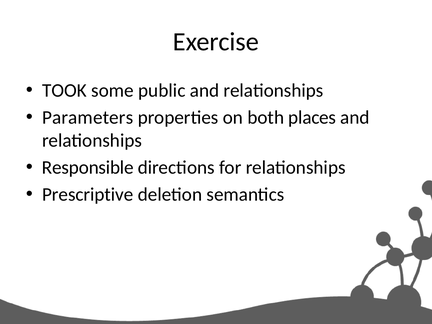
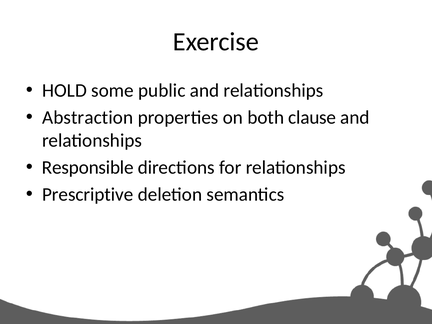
TOOK: TOOK -> HOLD (64, 91)
Parameters: Parameters -> Abstraction (88, 118)
places: places -> clause (312, 118)
